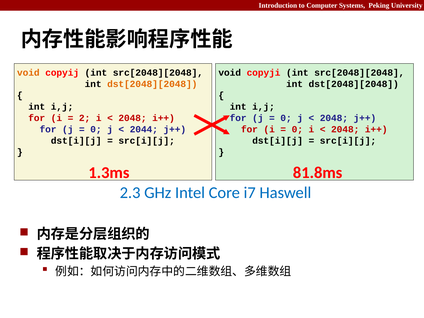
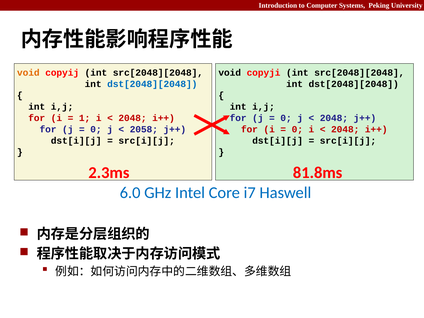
dst[2048][2048 colour: orange -> blue (152, 84)
2: 2 -> 1 (85, 118)
2044: 2044 -> 2058 (144, 129)
1.3ms: 1.3ms -> 2.3ms (109, 173)
2.3: 2.3 -> 6.0 (130, 193)
